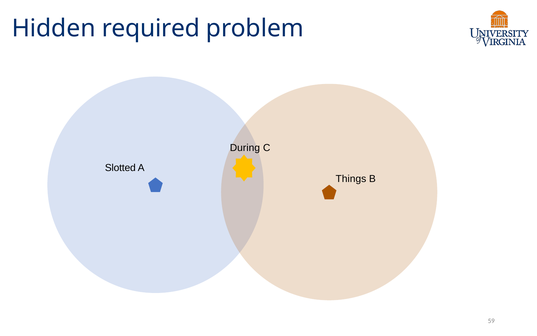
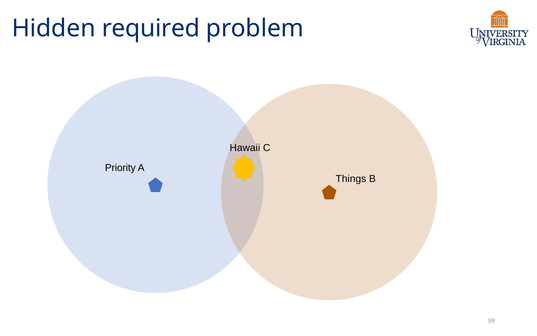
During: During -> Hawaii (245, 148)
Slotted: Slotted -> Priority (120, 168)
